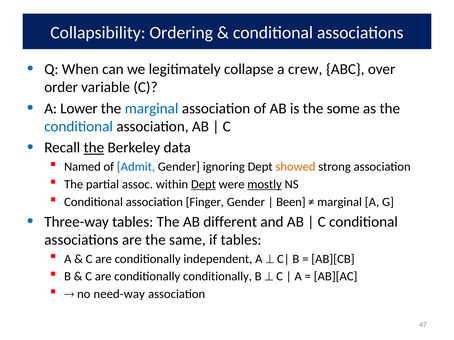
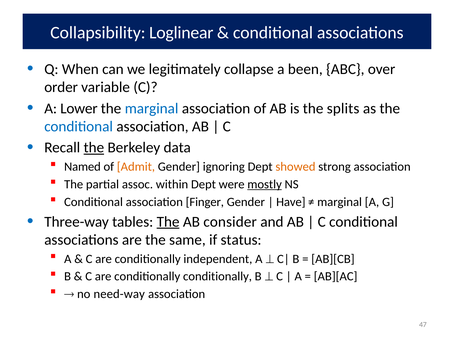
Ordering: Ordering -> Loglinear (181, 33)
crew: crew -> been (305, 69)
some: some -> splits (343, 109)
Admit colour: blue -> orange (136, 167)
Dept underline: present -> none (204, 185)
Been: Been -> Have (291, 202)
The underline: none -> present (168, 222)
different: different -> consider (230, 222)
if tables: tables -> status (241, 240)
